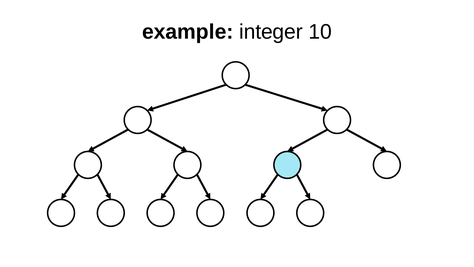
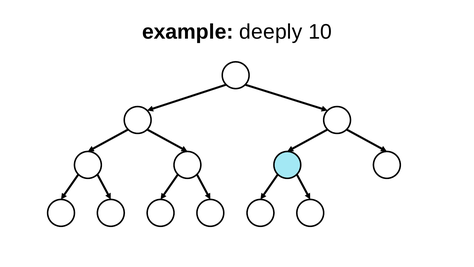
integer: integer -> deeply (271, 32)
